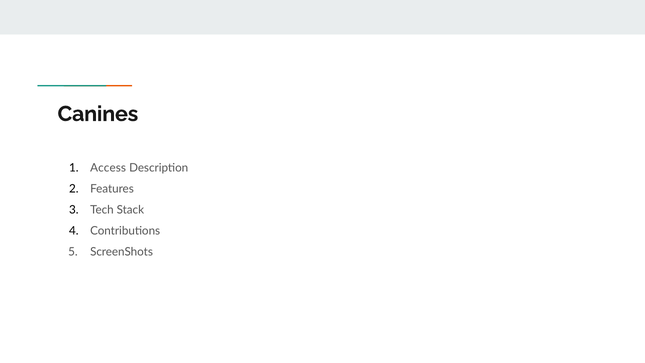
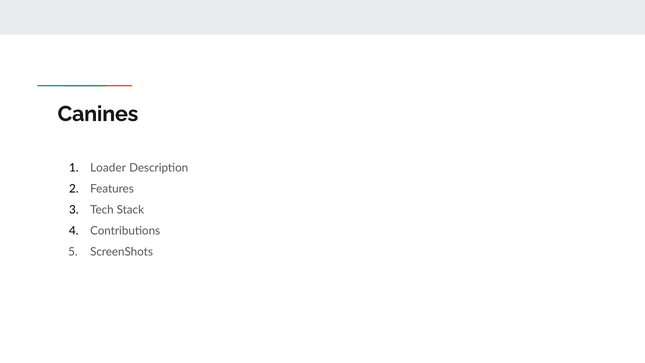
Access: Access -> Loader (108, 168)
